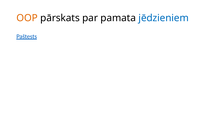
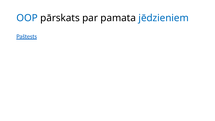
OOP colour: orange -> blue (27, 18)
